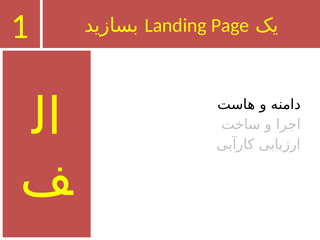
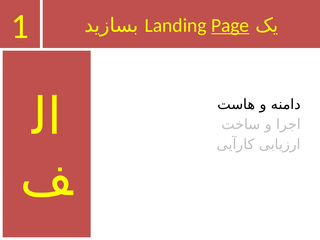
Page underline: none -> present (230, 25)
